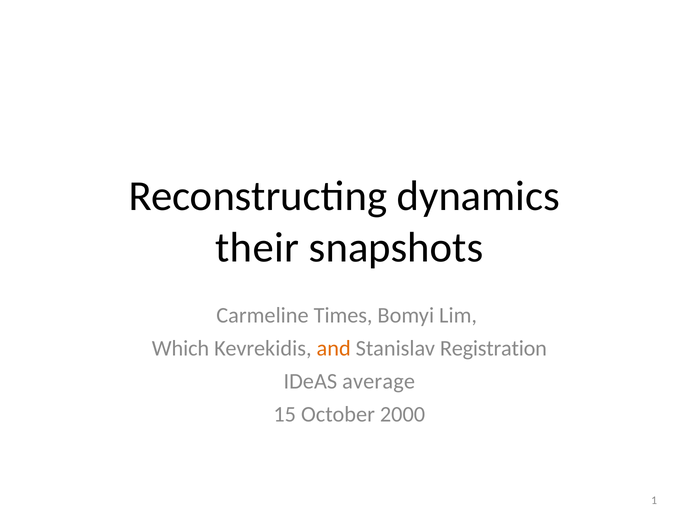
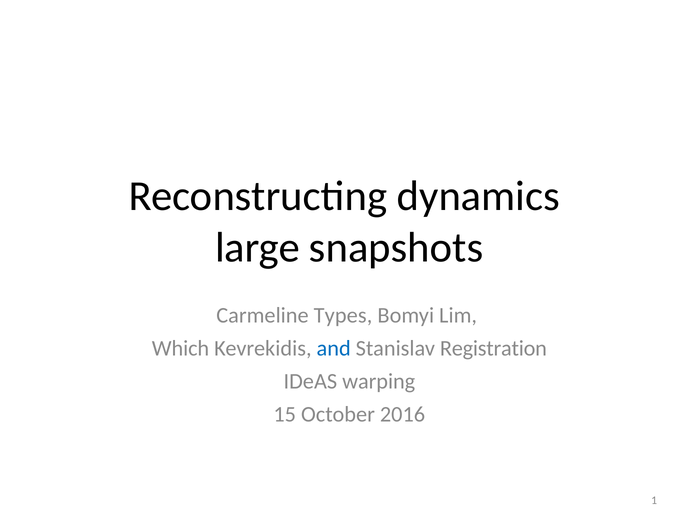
their: their -> large (257, 248)
Times: Times -> Types (343, 316)
and colour: orange -> blue (334, 349)
average: average -> warping (379, 382)
2000: 2000 -> 2016 (403, 415)
